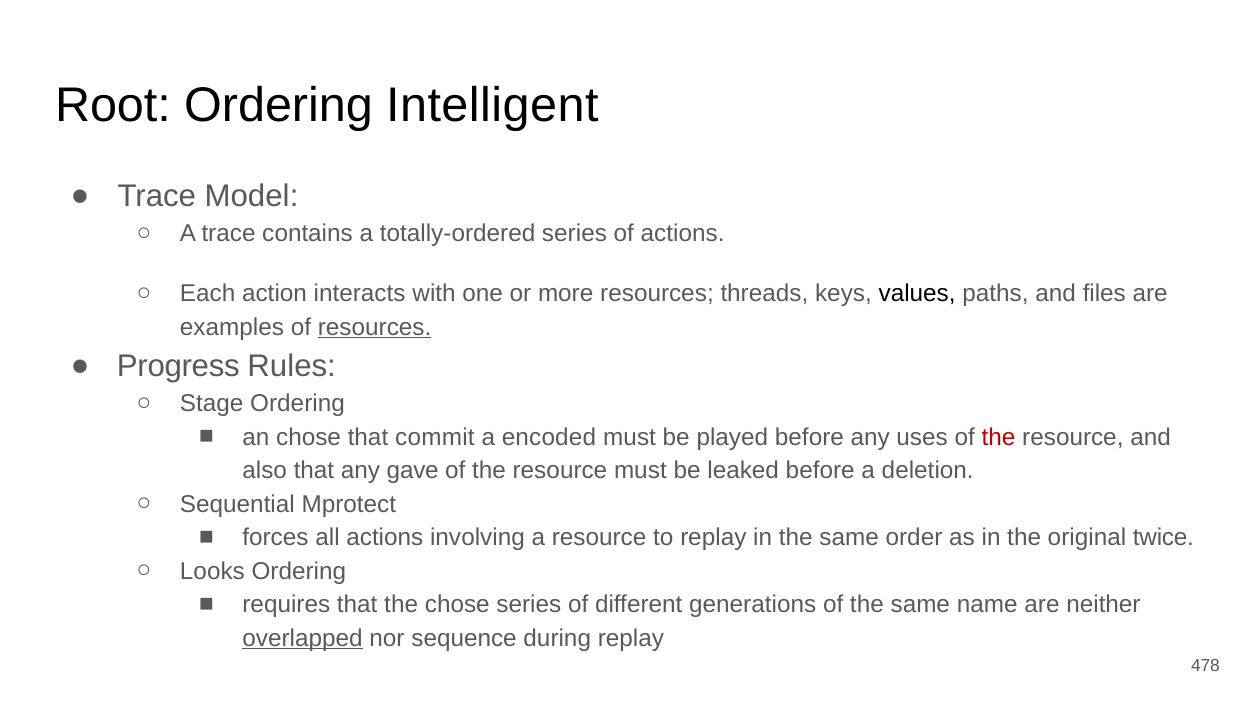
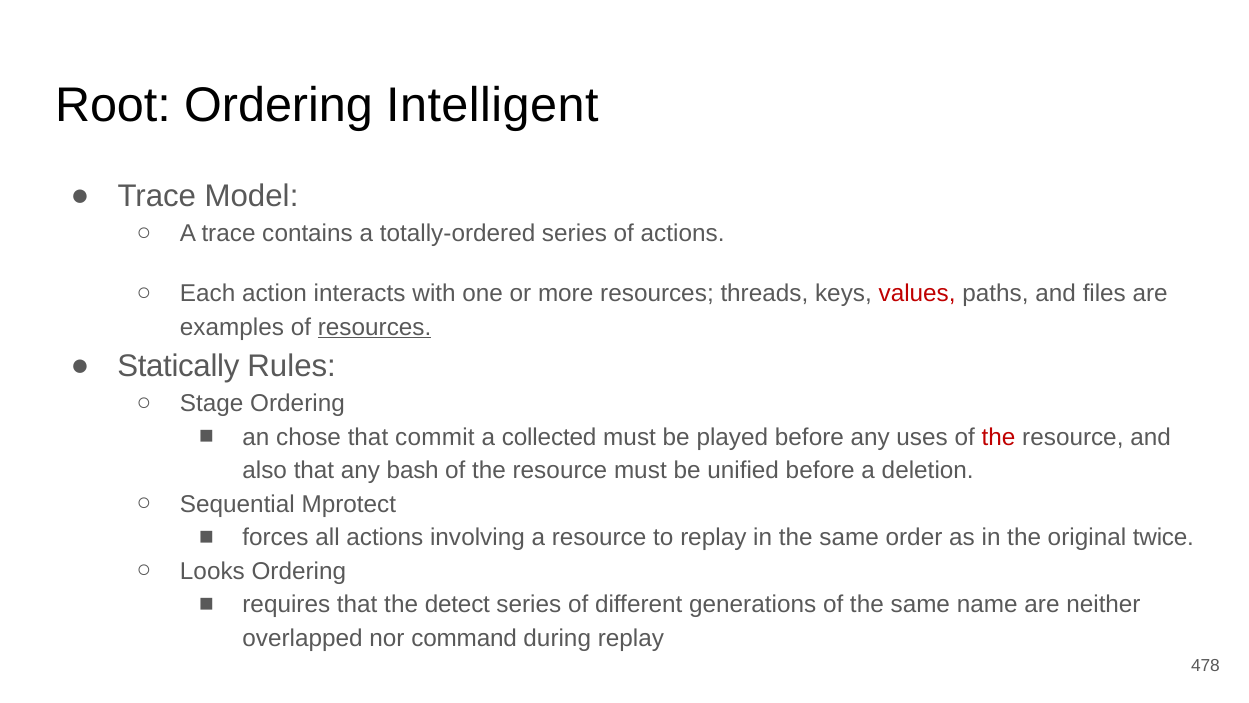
values colour: black -> red (917, 293)
Progress: Progress -> Statically (178, 366)
encoded: encoded -> collected (549, 437)
gave: gave -> bash (413, 470)
leaked: leaked -> unified (743, 470)
the chose: chose -> detect (457, 604)
overlapped underline: present -> none (303, 638)
sequence: sequence -> command (464, 638)
